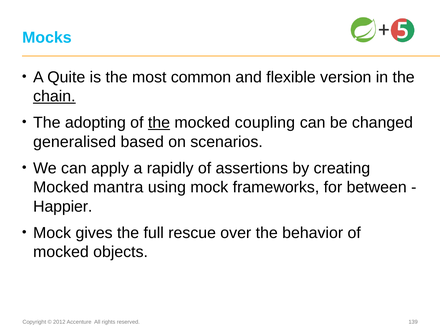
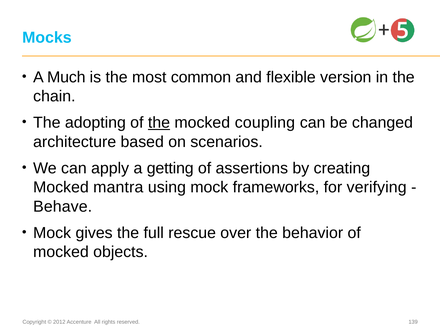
Quite: Quite -> Much (66, 77)
chain underline: present -> none (54, 96)
generalised: generalised -> architecture (75, 142)
rapidly: rapidly -> getting (170, 168)
between: between -> verifying (377, 187)
Happier: Happier -> Behave (63, 206)
